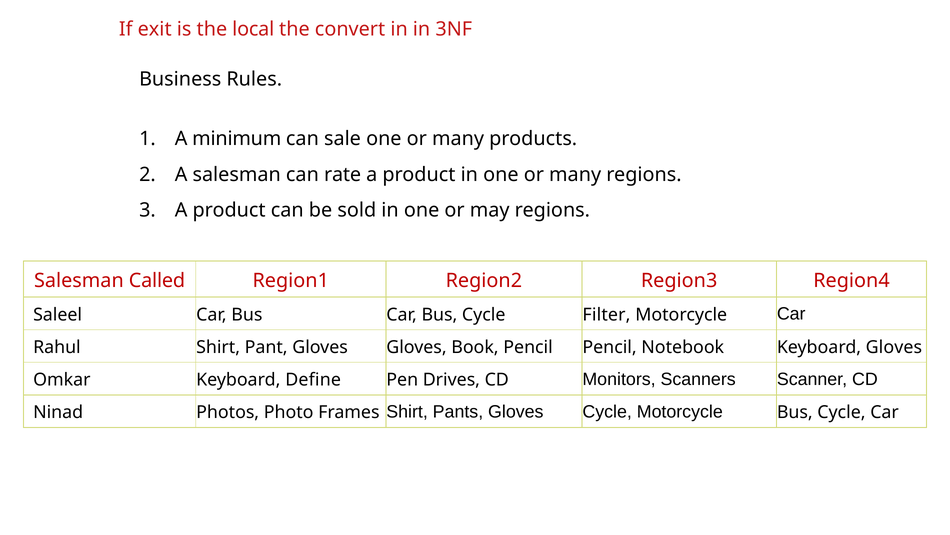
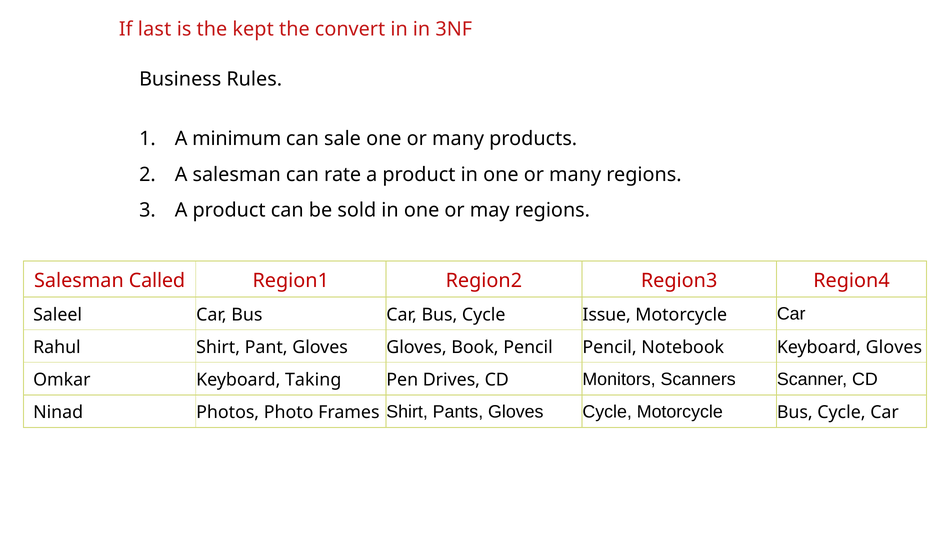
exit: exit -> last (155, 29)
local: local -> kept (253, 29)
Filter: Filter -> Issue (607, 314)
Define: Define -> Taking (313, 380)
